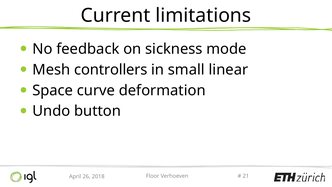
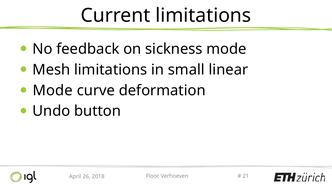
Mesh controllers: controllers -> limitations (111, 70)
Space: Space -> Mode (53, 90)
